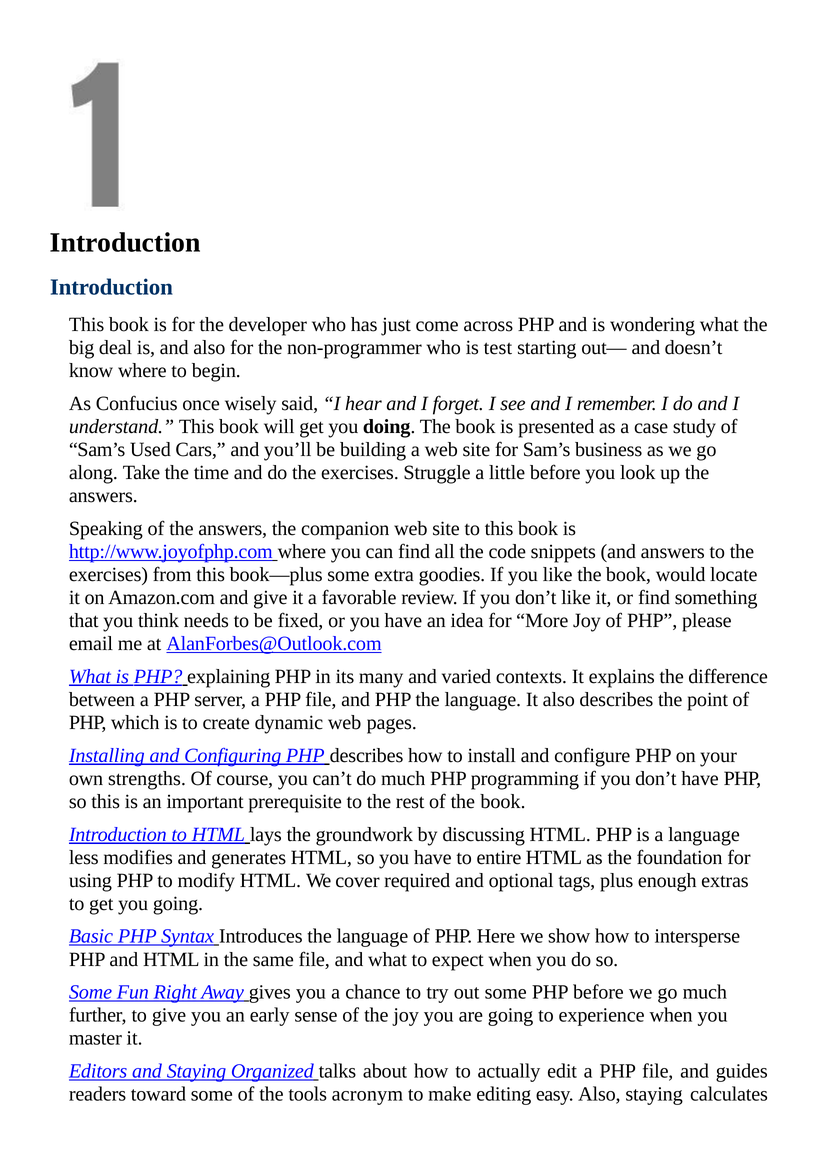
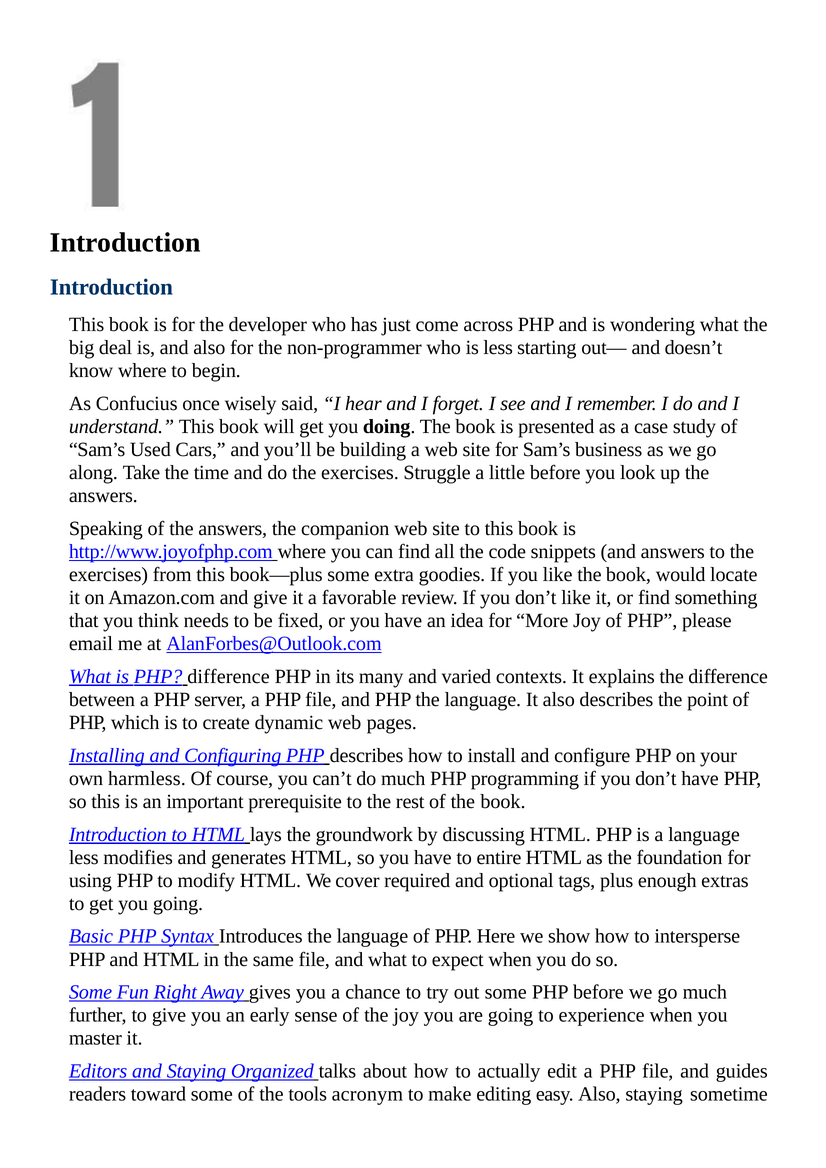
is test: test -> less (498, 348)
PHP explaining: explaining -> difference (229, 677)
strengths: strengths -> harmless (147, 779)
calculates: calculates -> sometime (729, 1095)
